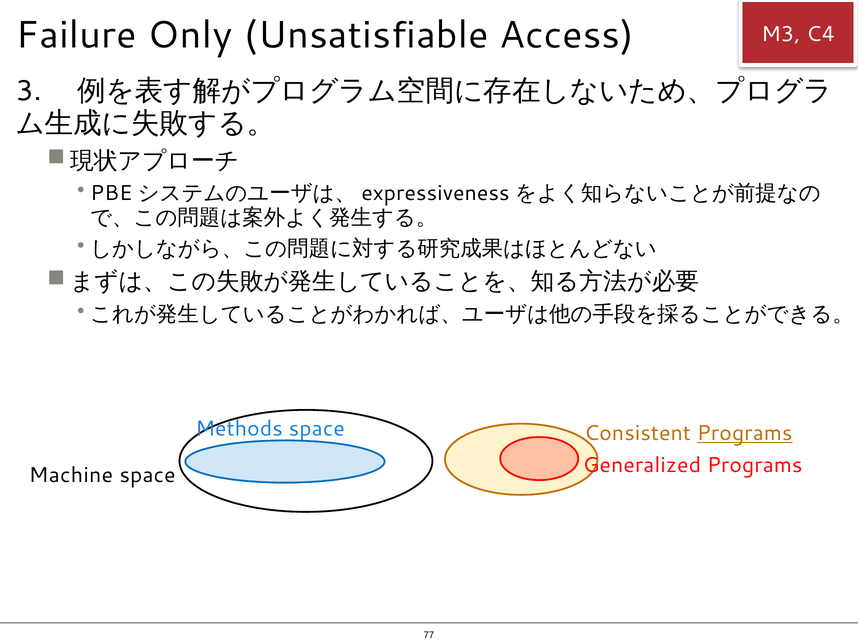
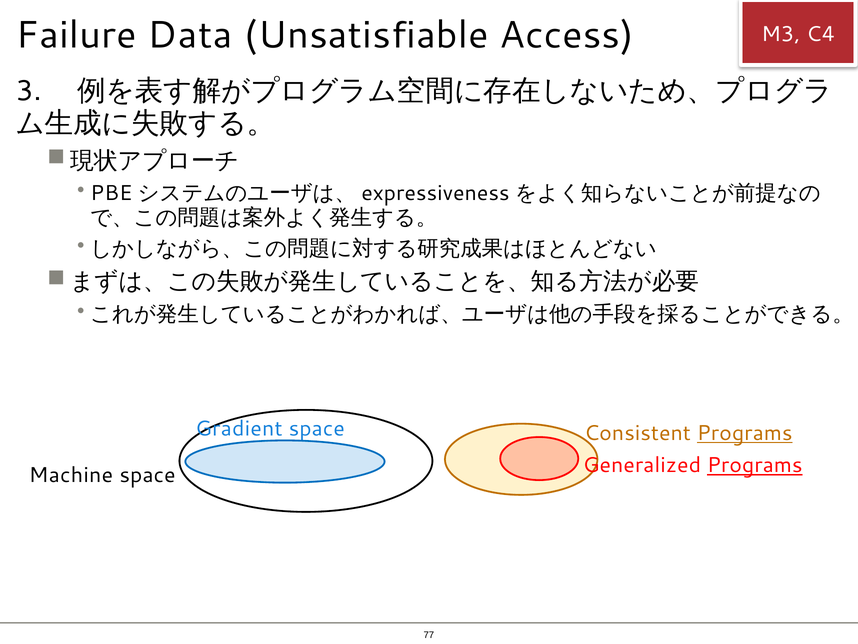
Only: Only -> Data (190, 35)
Methods: Methods -> Gradient (239, 428)
Programs underline: none -> present (755, 465)
